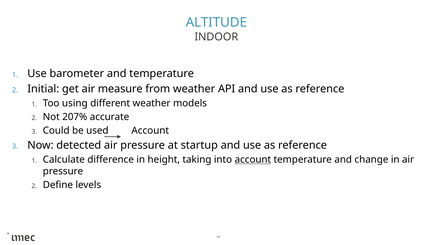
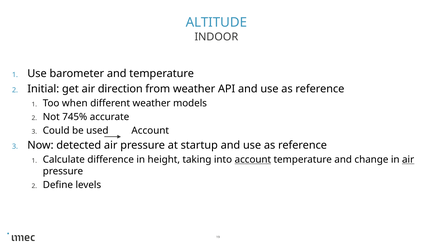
measure: measure -> direction (120, 89)
using: using -> when (75, 103)
207%: 207% -> 745% (75, 117)
air underline: none -> present (408, 160)
